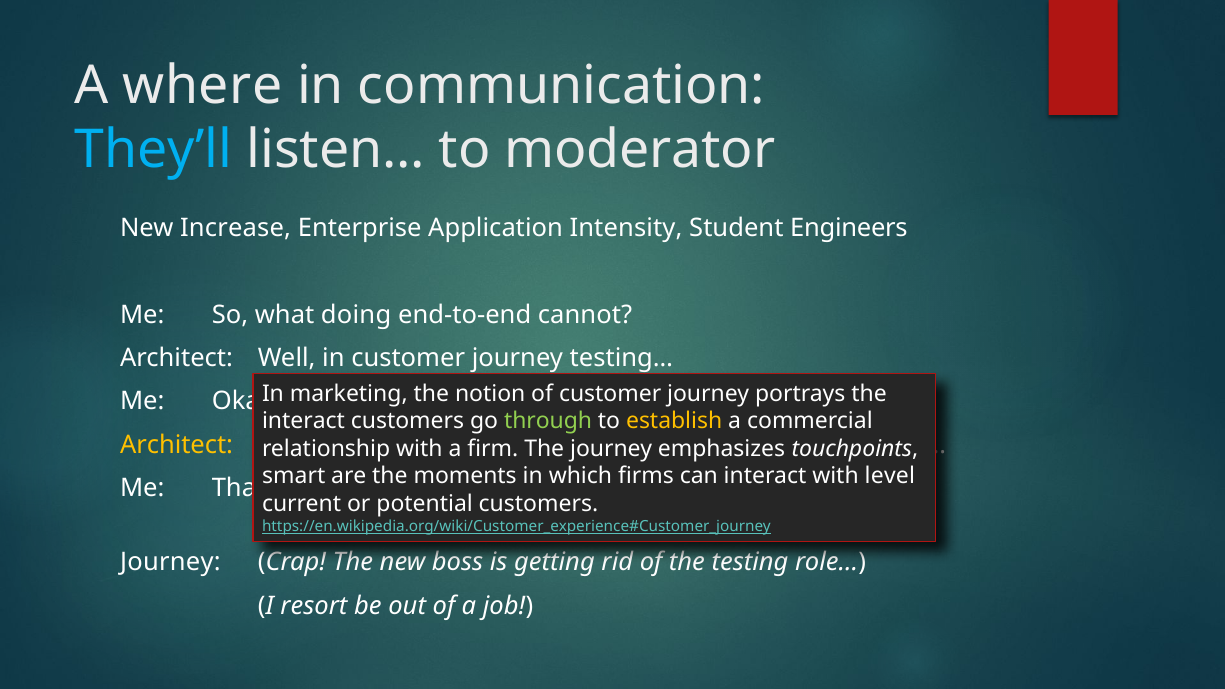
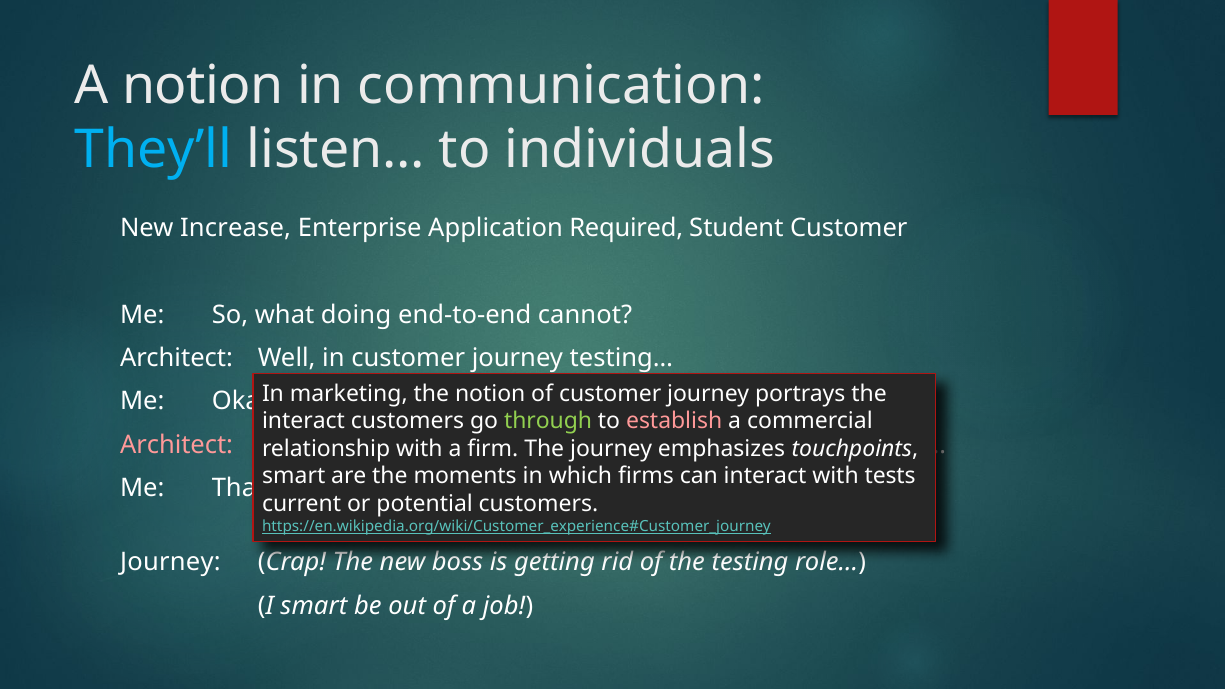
A where: where -> notion (203, 86)
moderator: moderator -> individuals (640, 150)
Intensity: Intensity -> Required (626, 228)
Student Engineers: Engineers -> Customer (849, 228)
establish colour: yellow -> pink (674, 421)
Architect colour: yellow -> pink (177, 445)
level: level -> tests (890, 476)
I resort: resort -> smart (314, 606)
